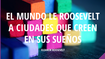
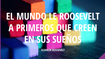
CIUDADES: CIUDADES -> PRIMEROS (35, 28)
